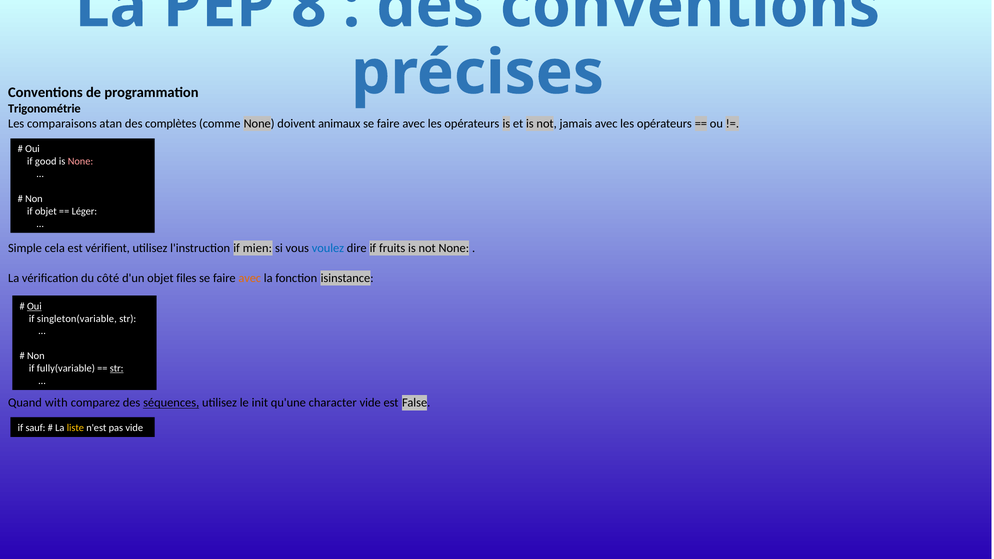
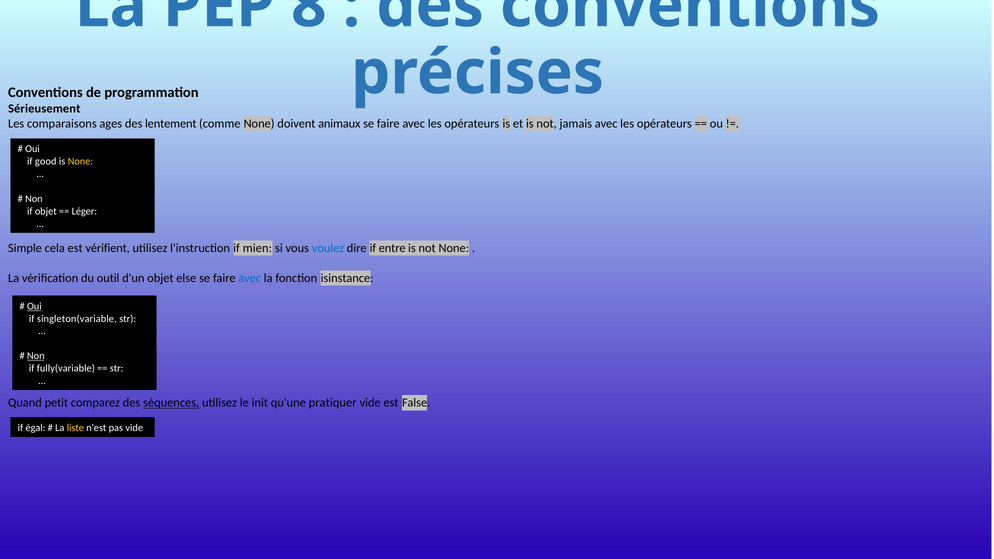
Trigonométrie: Trigonométrie -> Sérieusement (44, 109)
atan: atan -> ages (111, 124)
complètes: complètes -> lentement (171, 124)
None colour: pink -> yellow (80, 162)
fruits: fruits -> entre (392, 248)
côté: côté -> outil (108, 278)
files: files -> else (186, 278)
avec colour: orange -> blue (250, 278)
Non underline: none -> present (36, 356)
str underline: present -> none (117, 368)
with: with -> petit (56, 403)
character: character -> pratiquer (333, 403)
sauf: sauf -> égal (35, 428)
